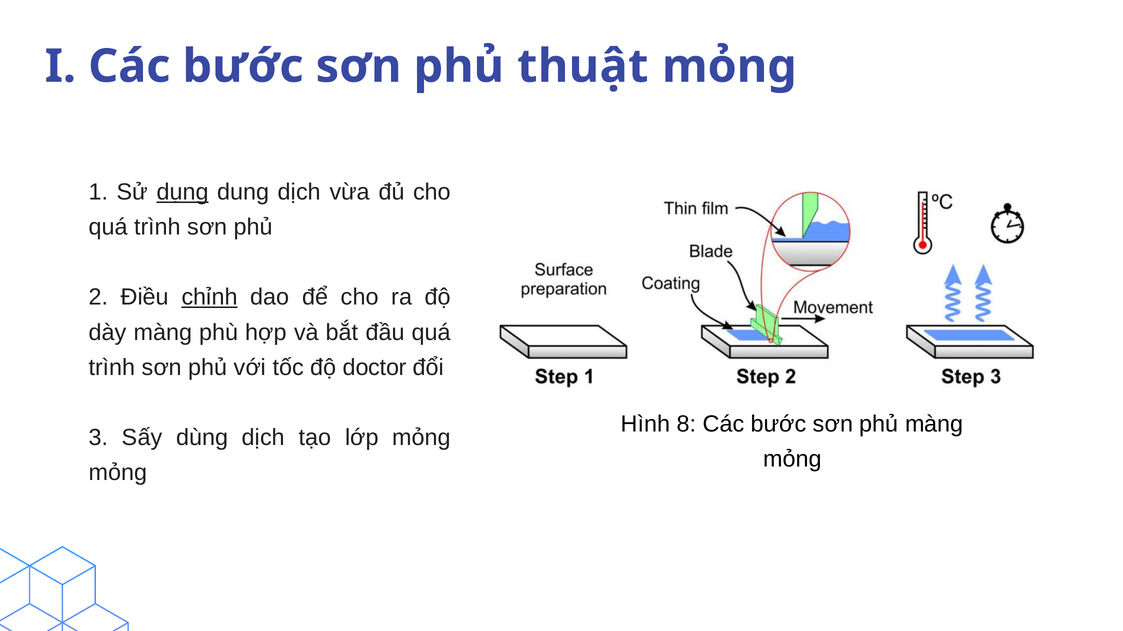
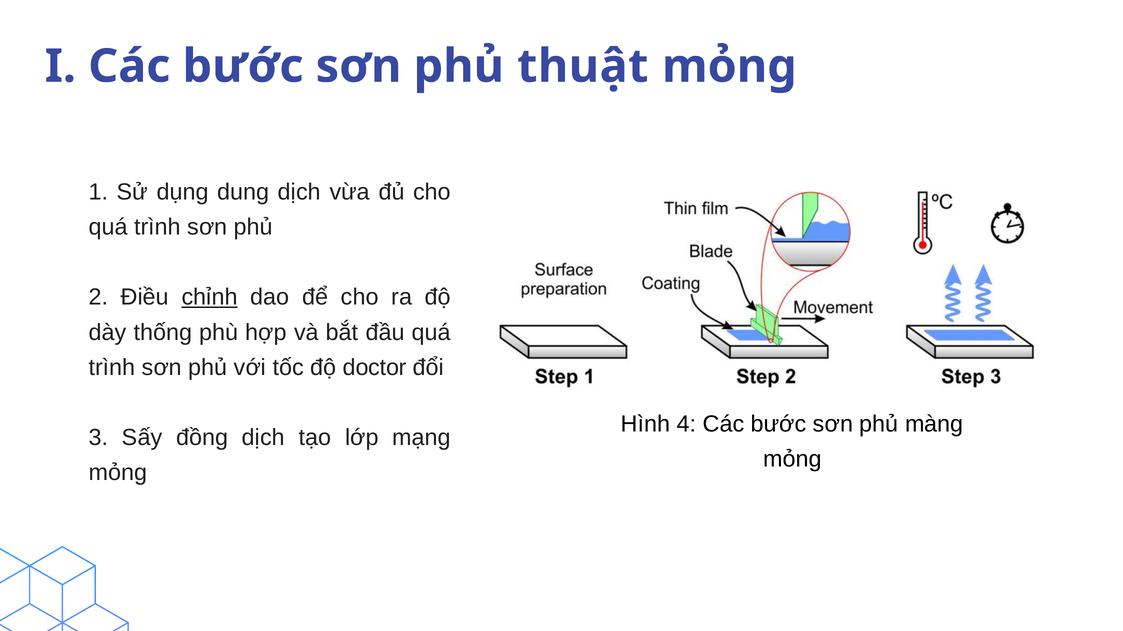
dụng underline: present -> none (183, 192)
dày màng: màng -> thống (163, 333)
8: 8 -> 4 (686, 424)
dùng: dùng -> đồng (202, 438)
lớp mỏng: mỏng -> mạng (422, 438)
